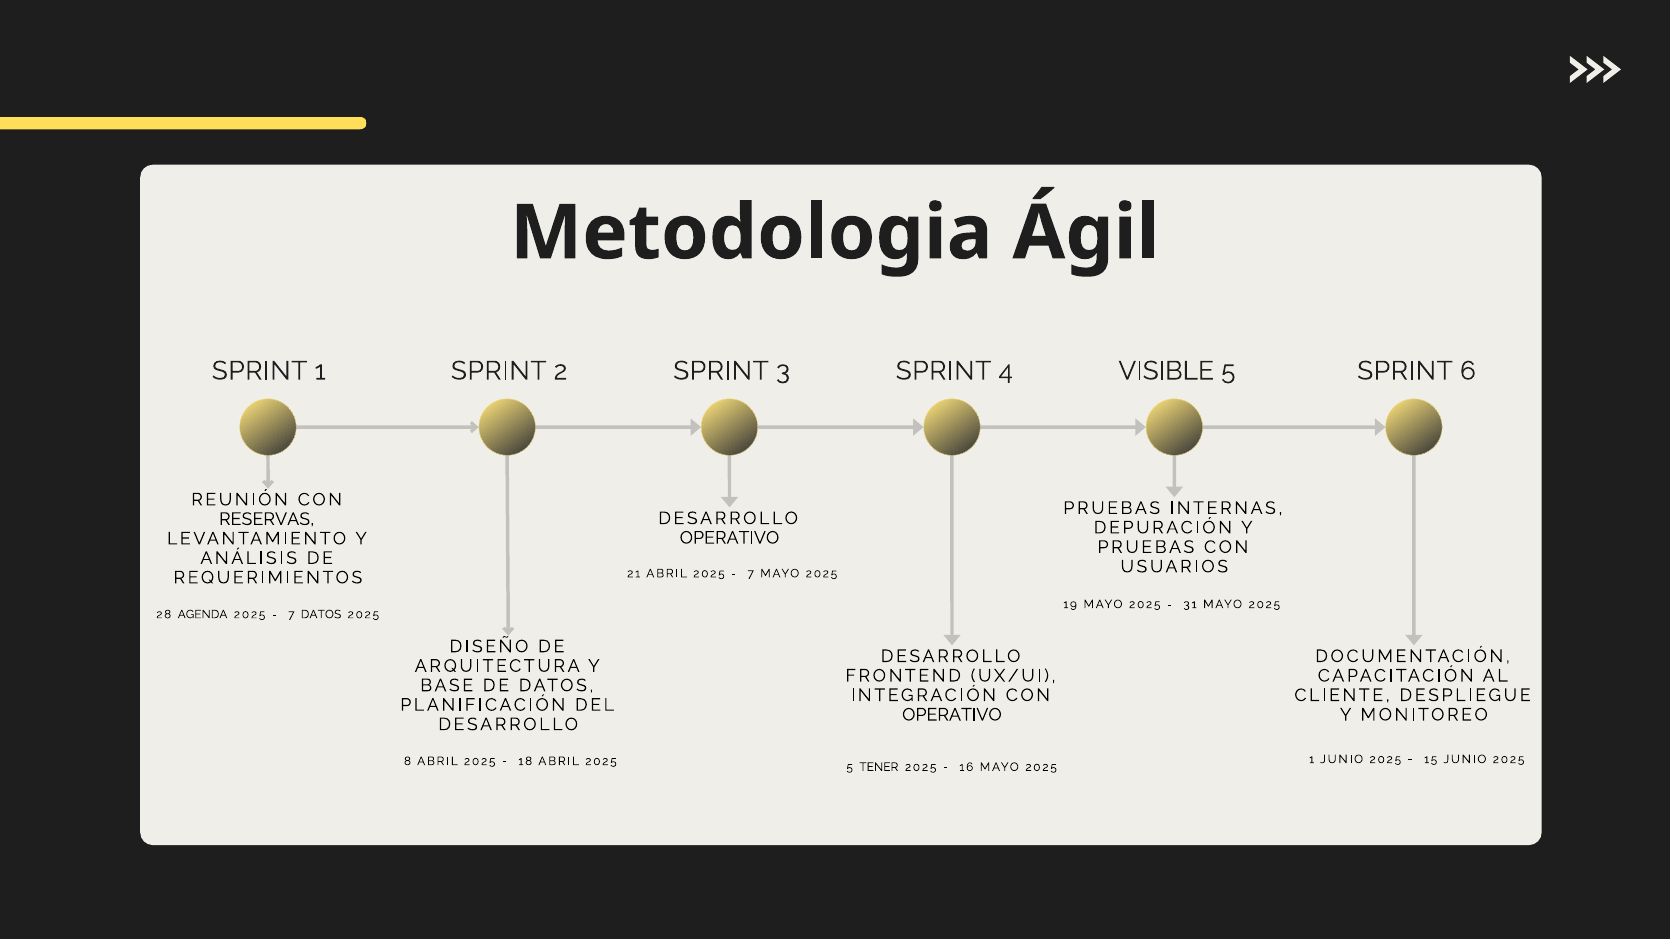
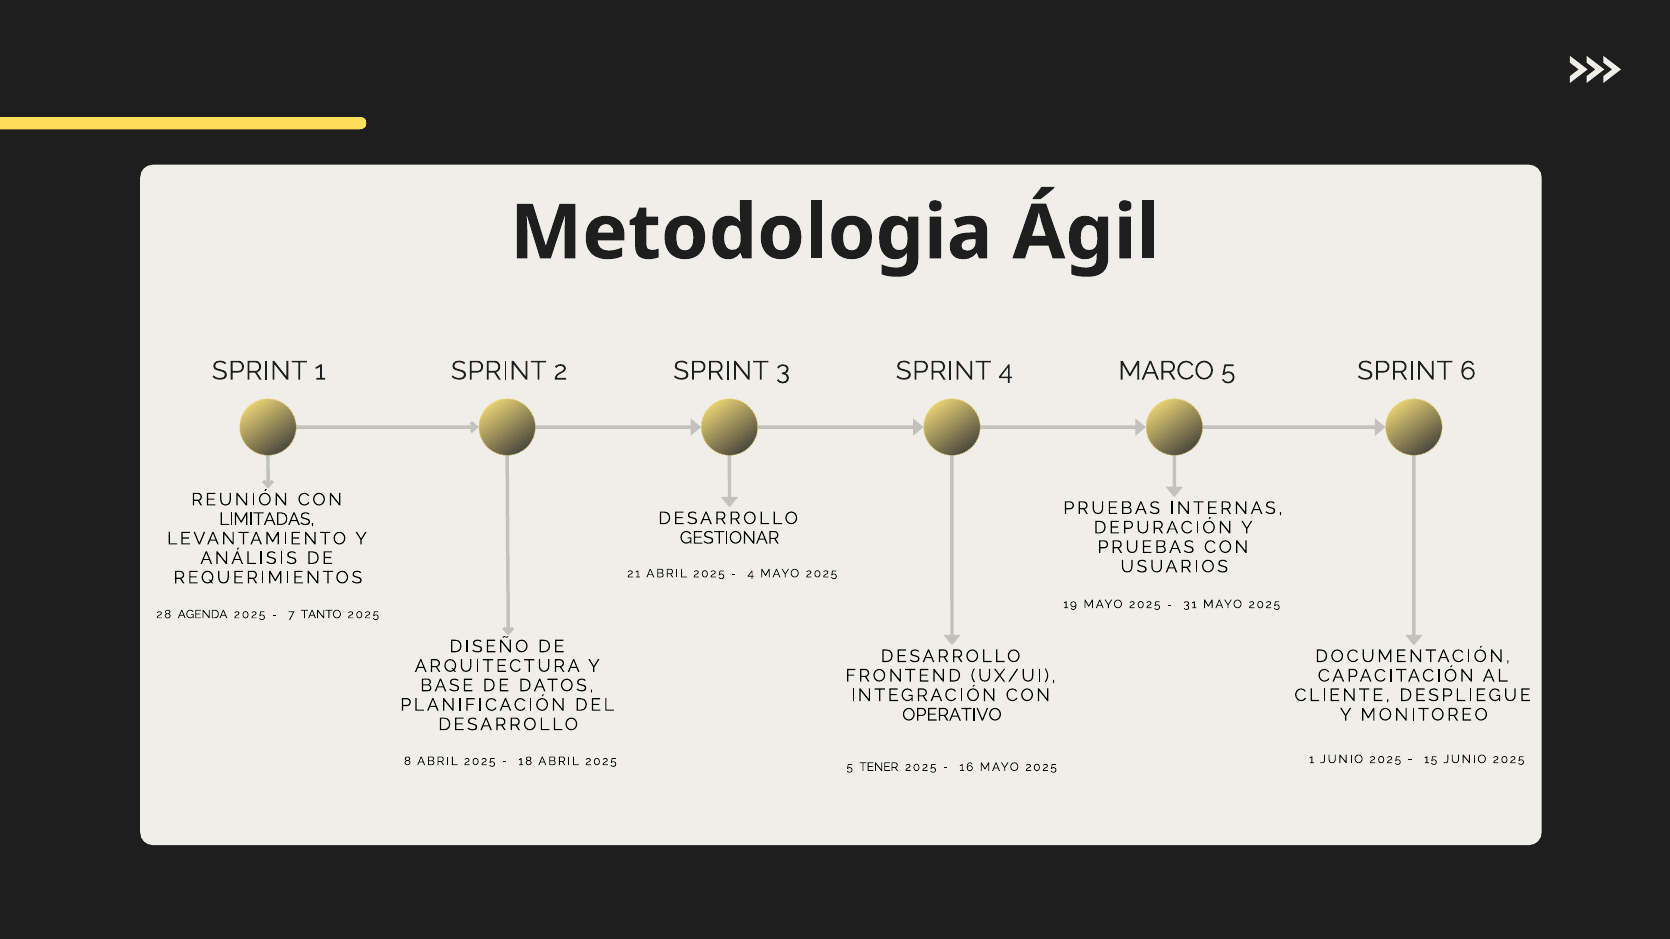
VISIBLE: VISIBLE -> MARCO (1166, 371)
RESERVAS: RESERVAS -> LIMITADAS (267, 519)
OPERATIVO: OPERATIVO -> GESTIONAR (730, 538)
7: 7 -> 4 (751, 574)
7 DATOS: DATOS -> TANTO (321, 615)
